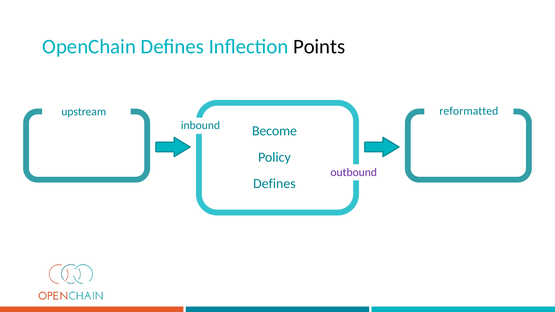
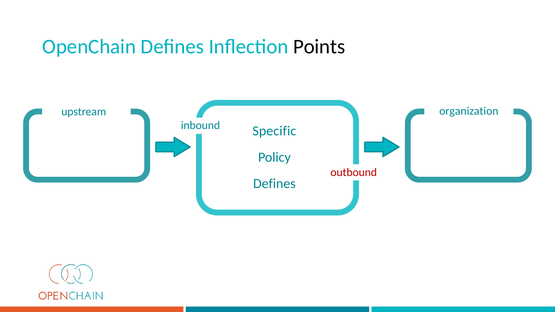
reformatted: reformatted -> organization (469, 111)
Become: Become -> Specific (274, 131)
outbound colour: purple -> red (354, 172)
